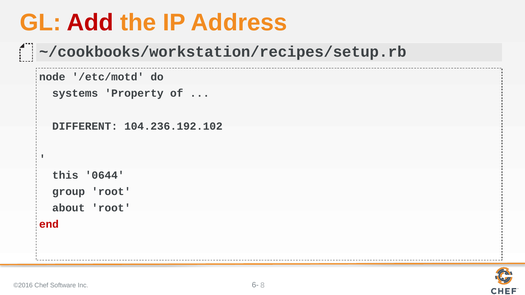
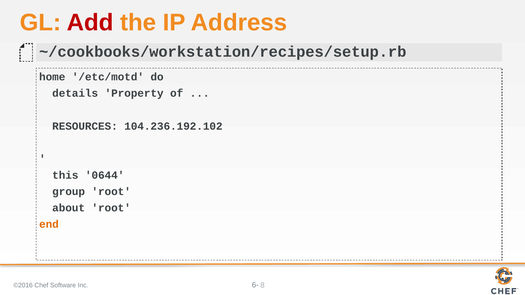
node: node -> home (52, 77)
systems: systems -> details (75, 93)
DIFFERENT: DIFFERENT -> RESOURCES (85, 126)
end colour: red -> orange (49, 225)
